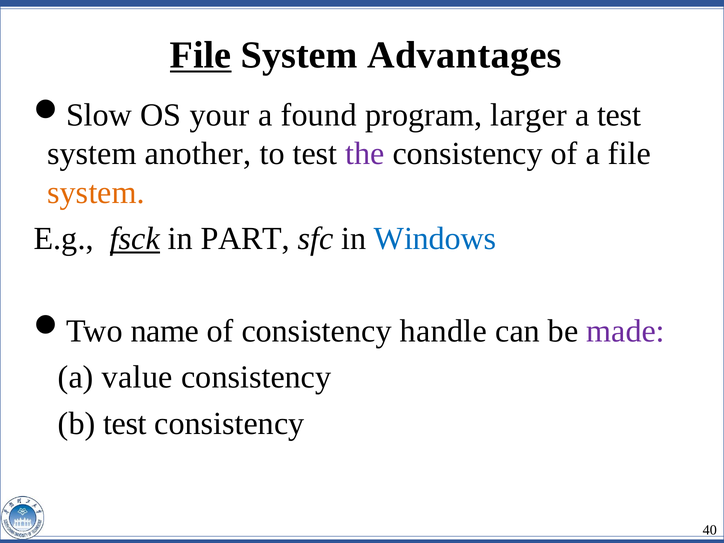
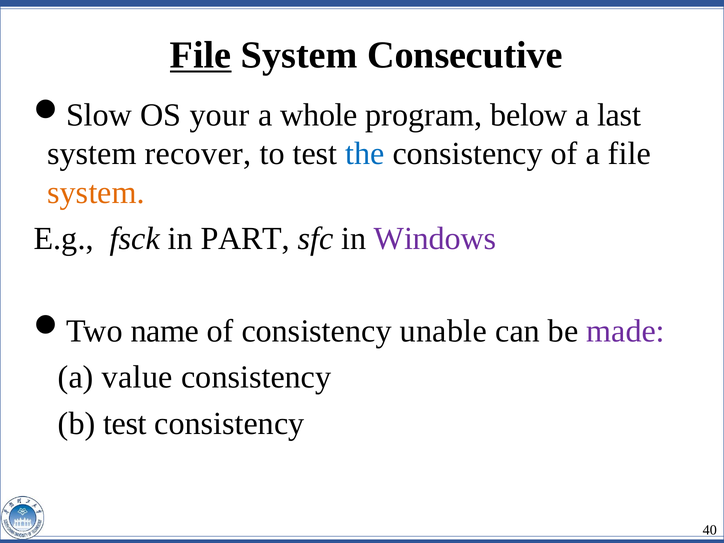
Advantages: Advantages -> Consecutive (465, 55)
found: found -> whole (319, 115)
larger: larger -> below (529, 115)
a test: test -> last (619, 115)
another: another -> recover (198, 154)
the colour: purple -> blue (365, 154)
fsck underline: present -> none (135, 239)
Windows colour: blue -> purple (435, 239)
handle: handle -> unable (443, 331)
